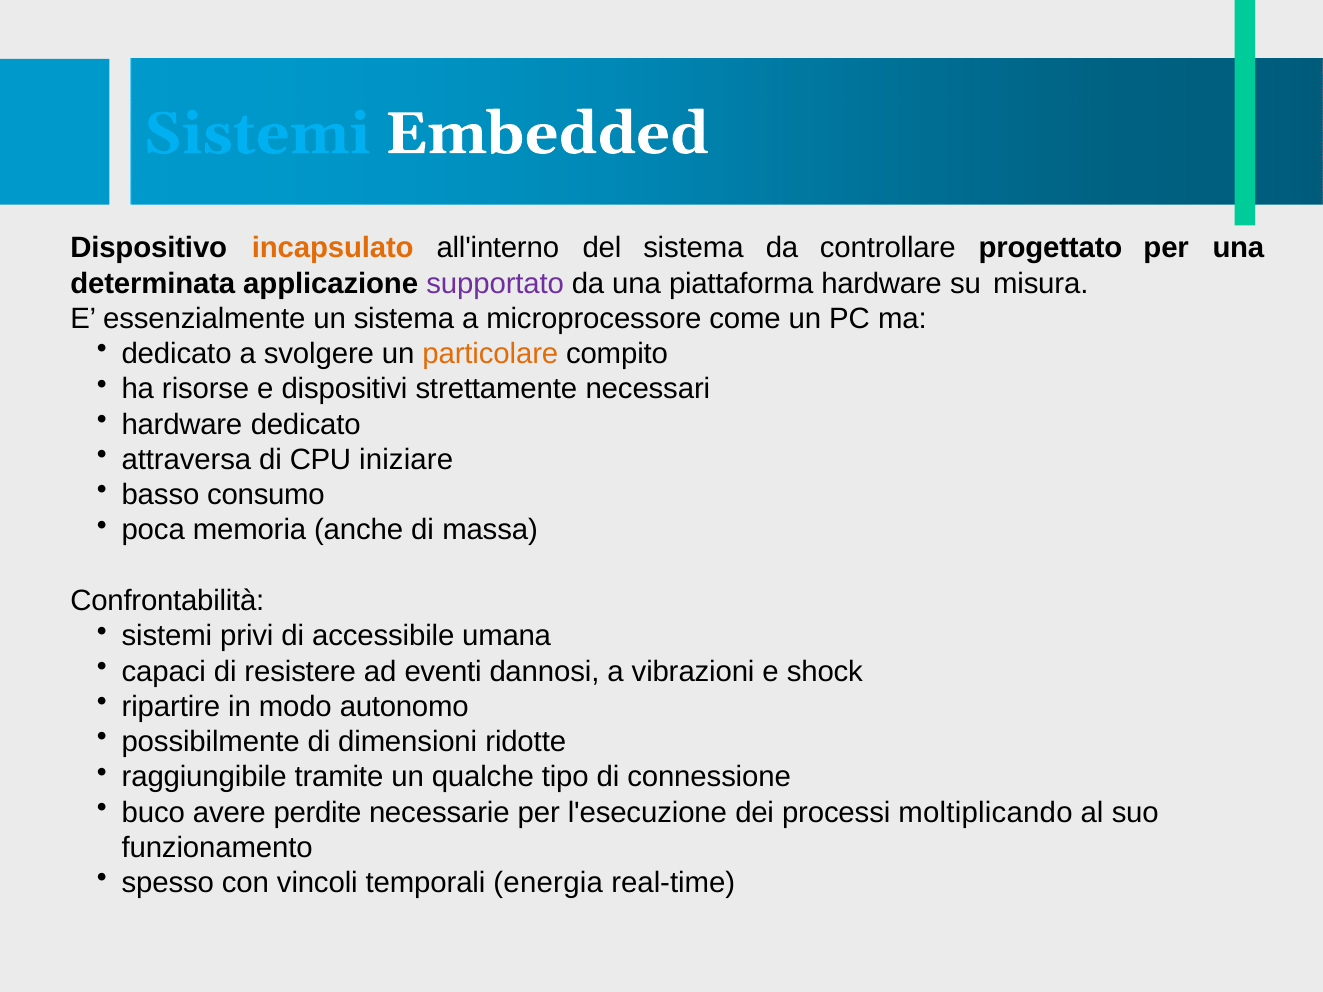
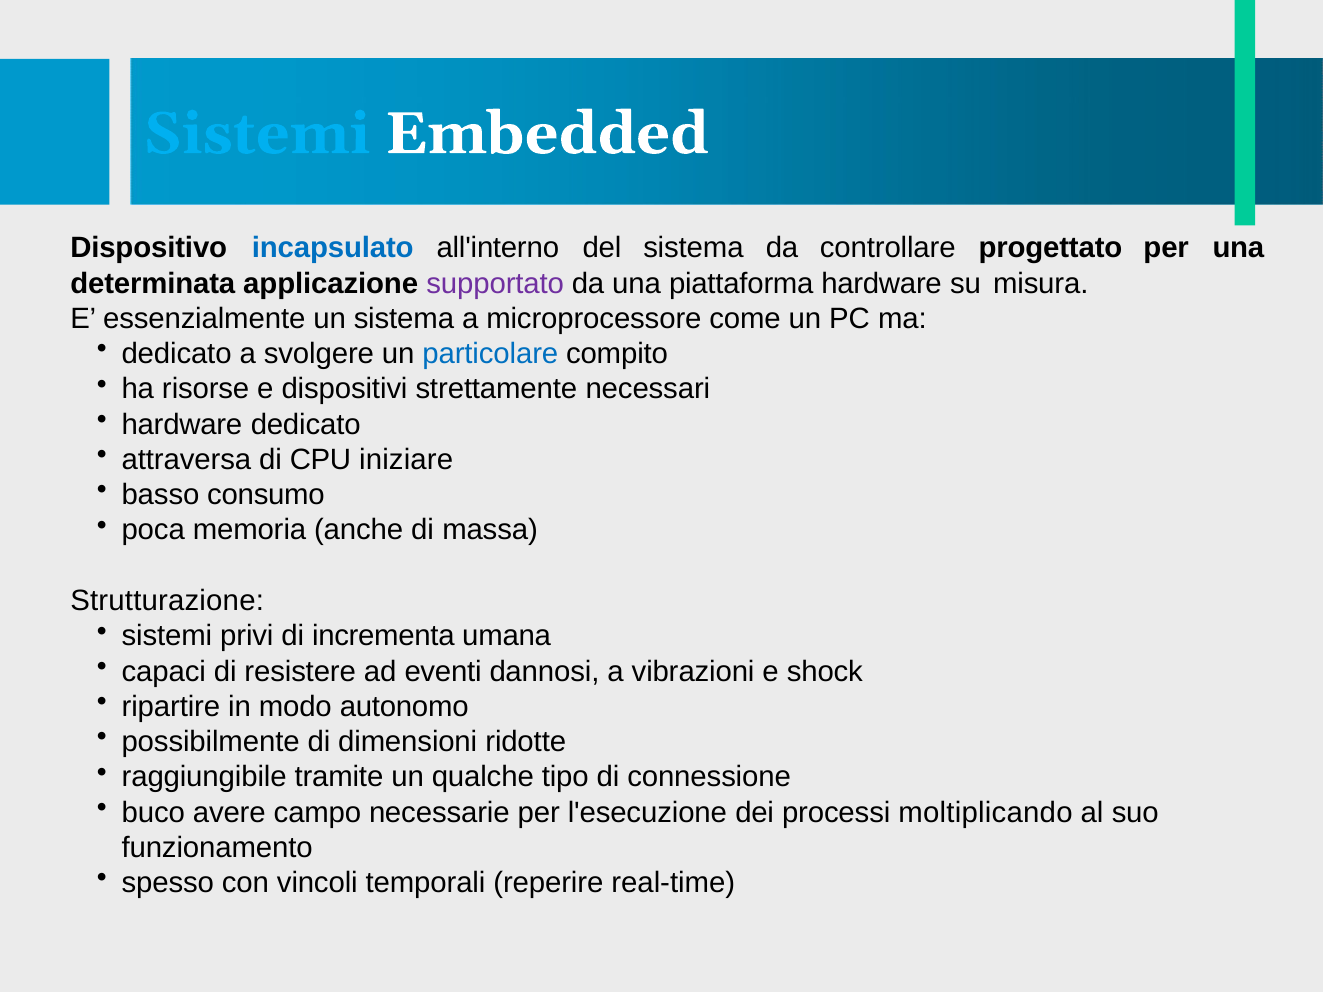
incapsulato colour: orange -> blue (333, 248)
particolare colour: orange -> blue (490, 354)
Confrontabilità: Confrontabilità -> Strutturazione (167, 601)
accessibile: accessibile -> incrementa (383, 636)
perdite: perdite -> campo (317, 813)
energia: energia -> reperire (548, 883)
